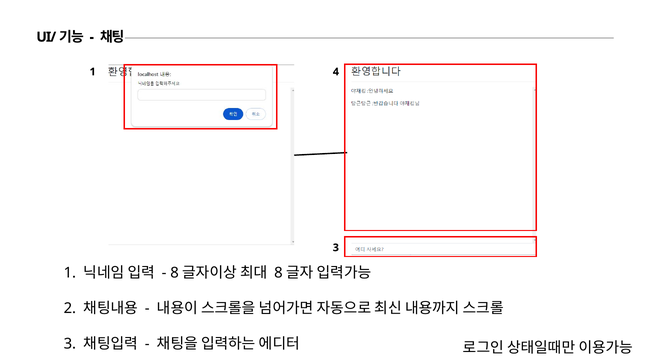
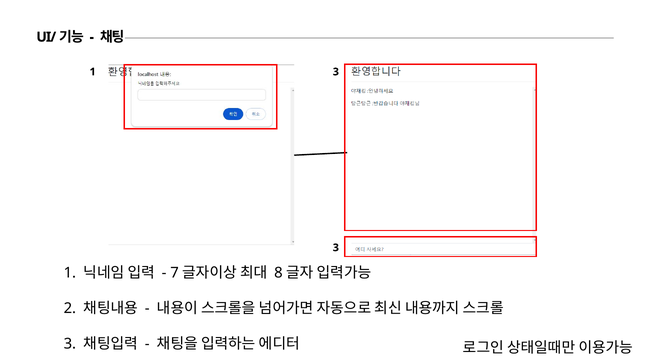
1 4: 4 -> 3 (336, 72)
8: 8 -> 7 (175, 272)
